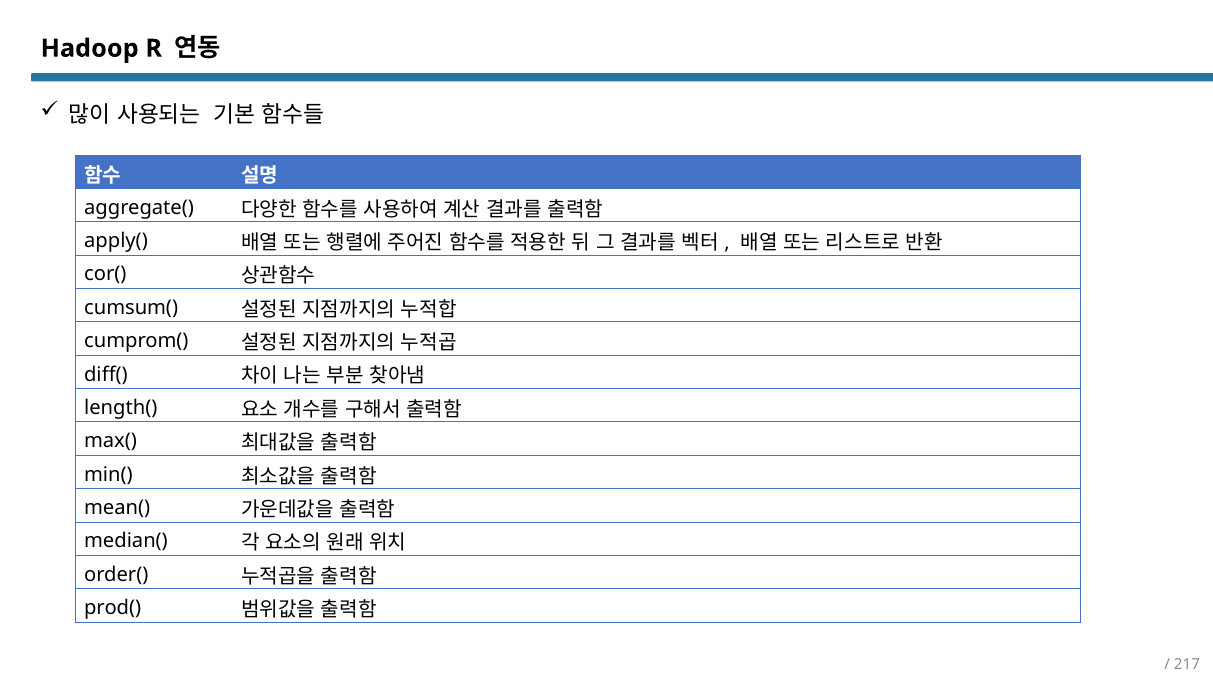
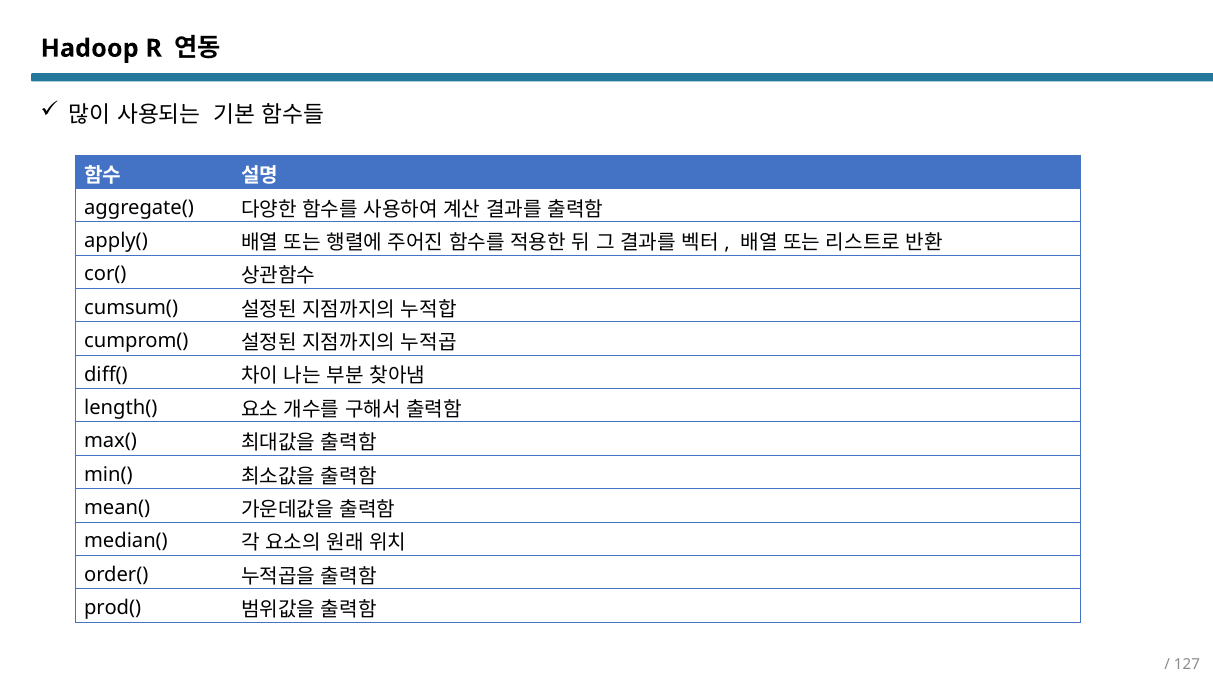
217: 217 -> 127 (1187, 665)
